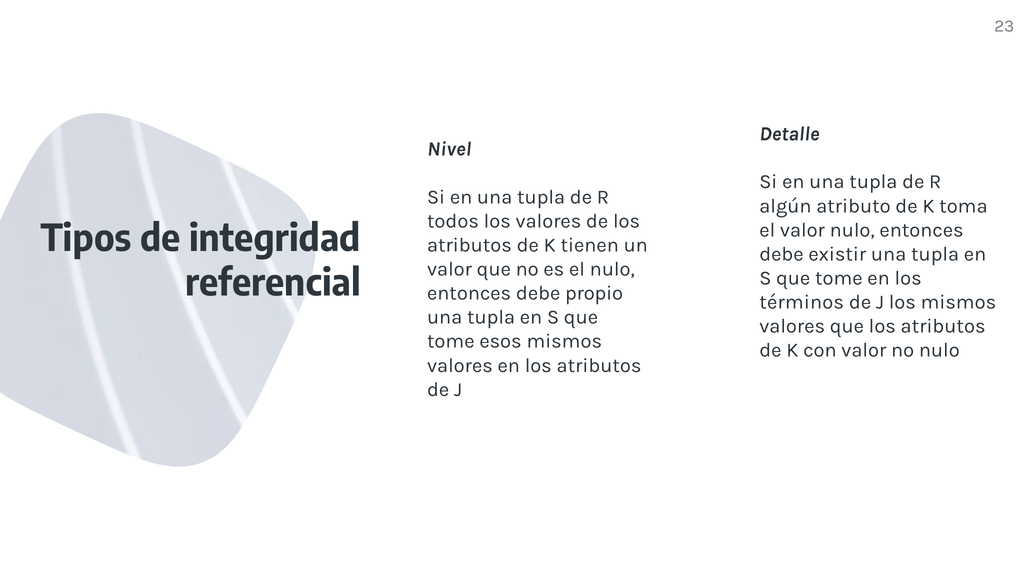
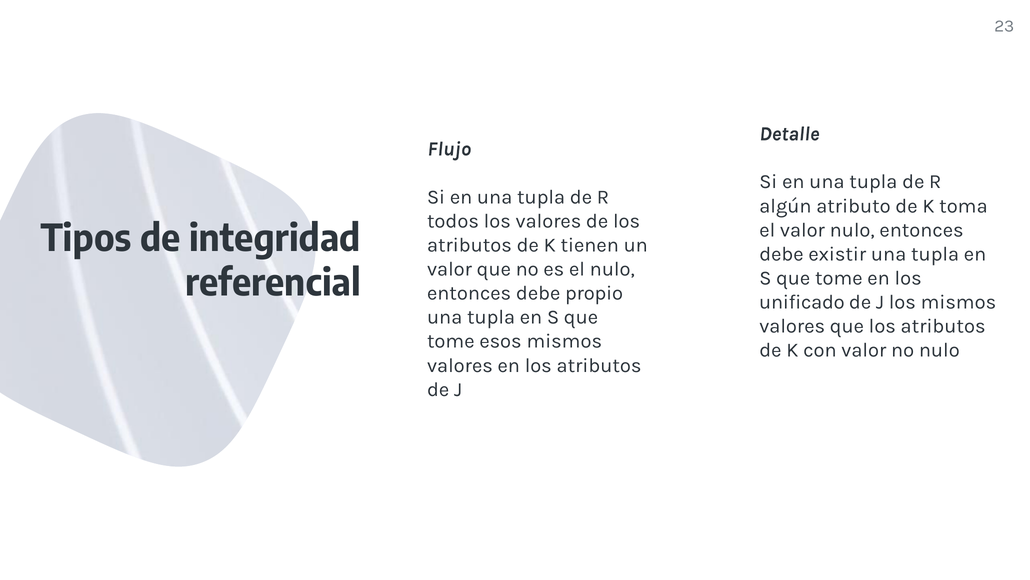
Nivel: Nivel -> Flujo (449, 149)
términos: términos -> unificado (802, 302)
